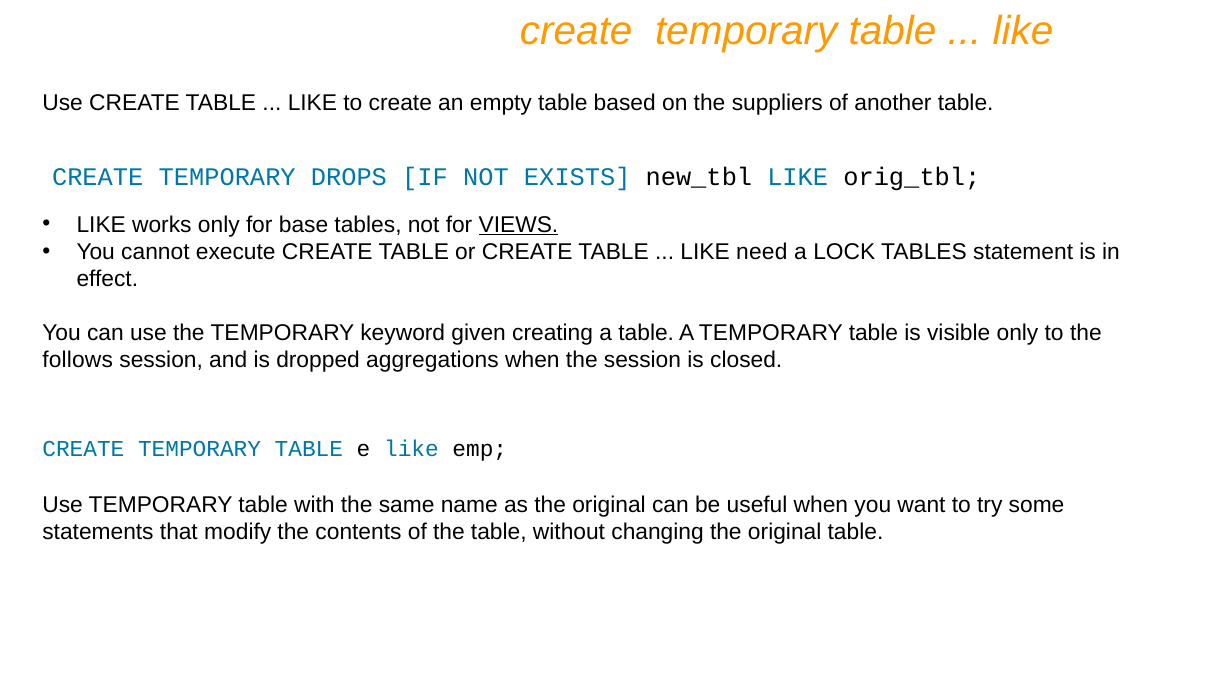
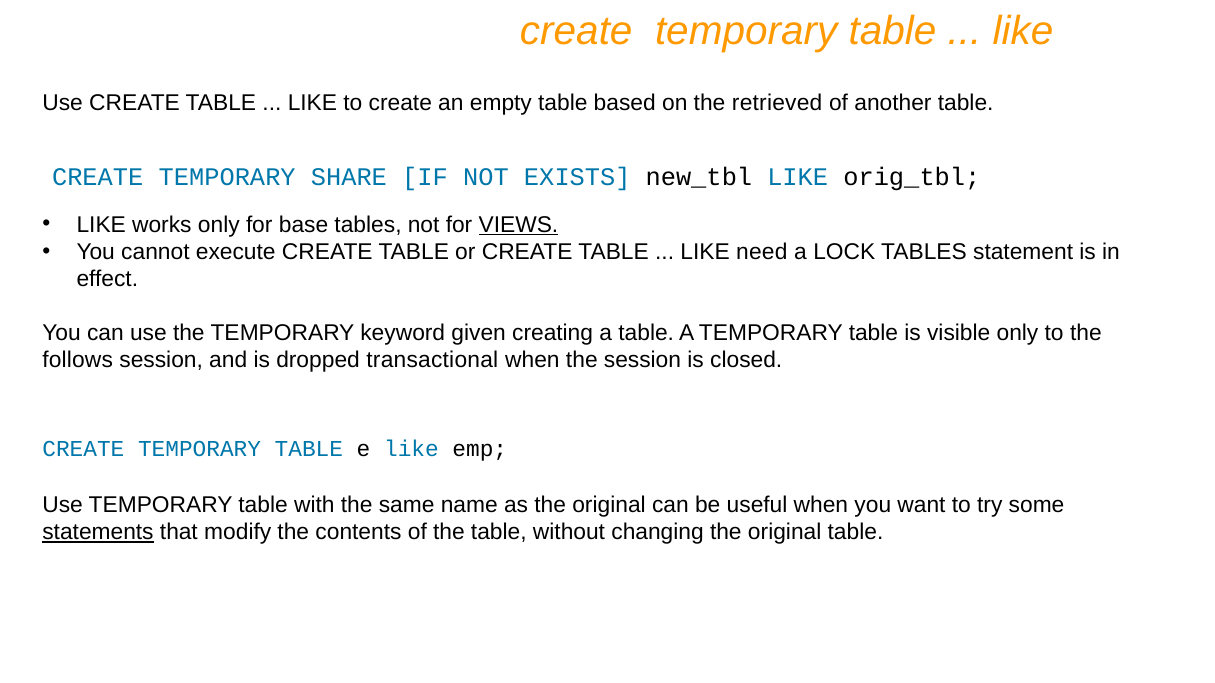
suppliers: suppliers -> retrieved (777, 103)
DROPS: DROPS -> SHARE (349, 177)
aggregations: aggregations -> transactional (432, 360)
statements underline: none -> present (98, 532)
